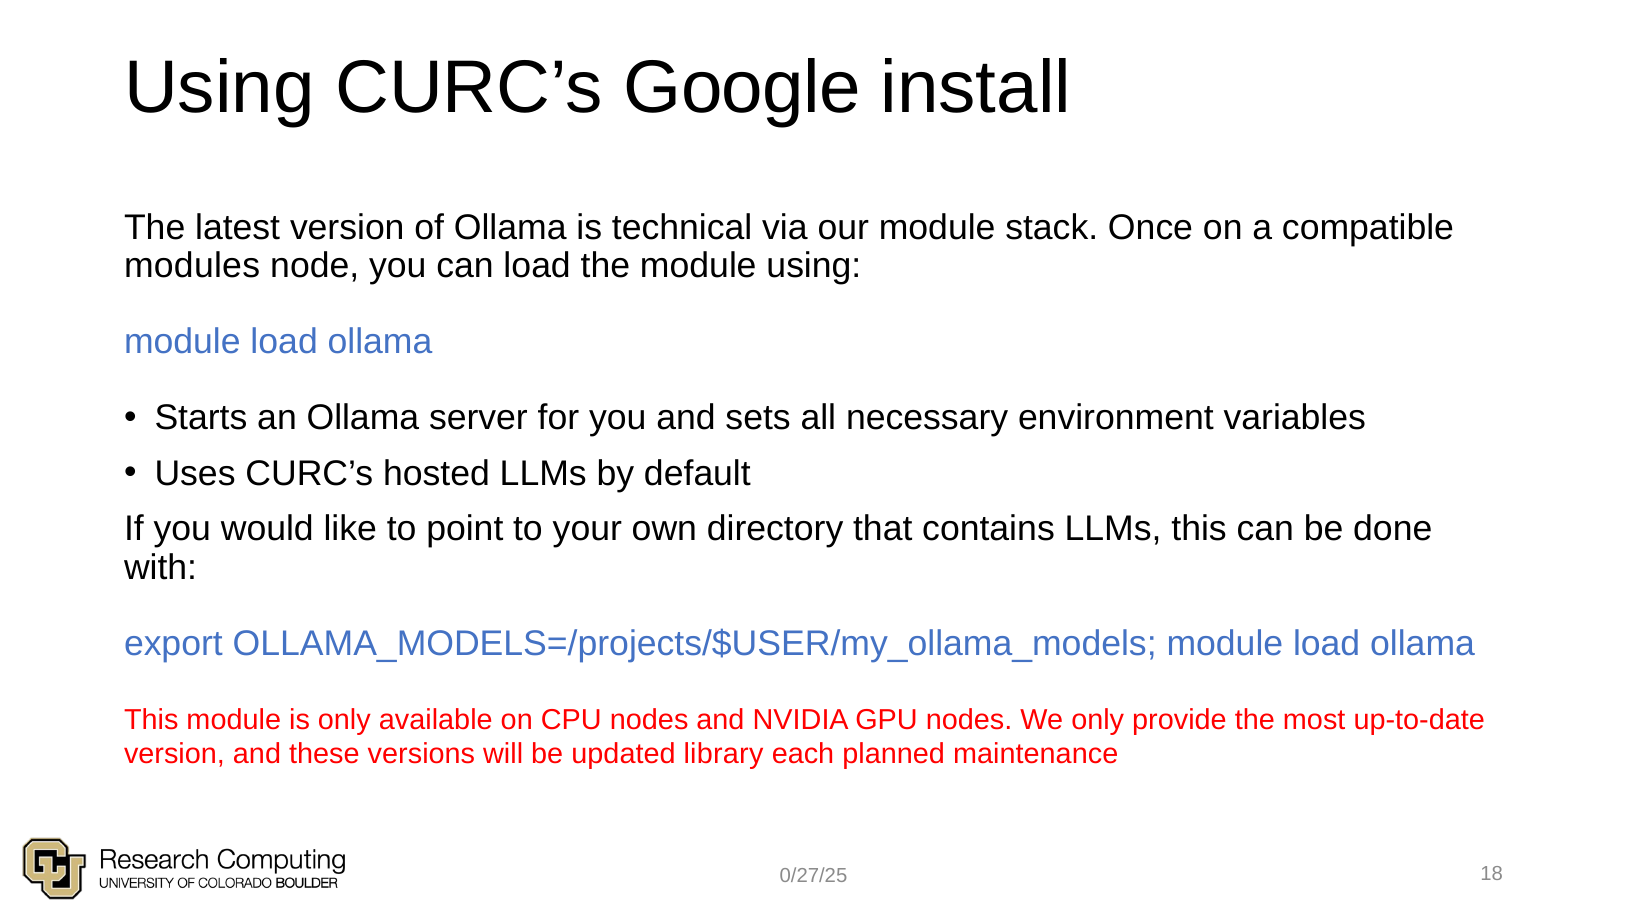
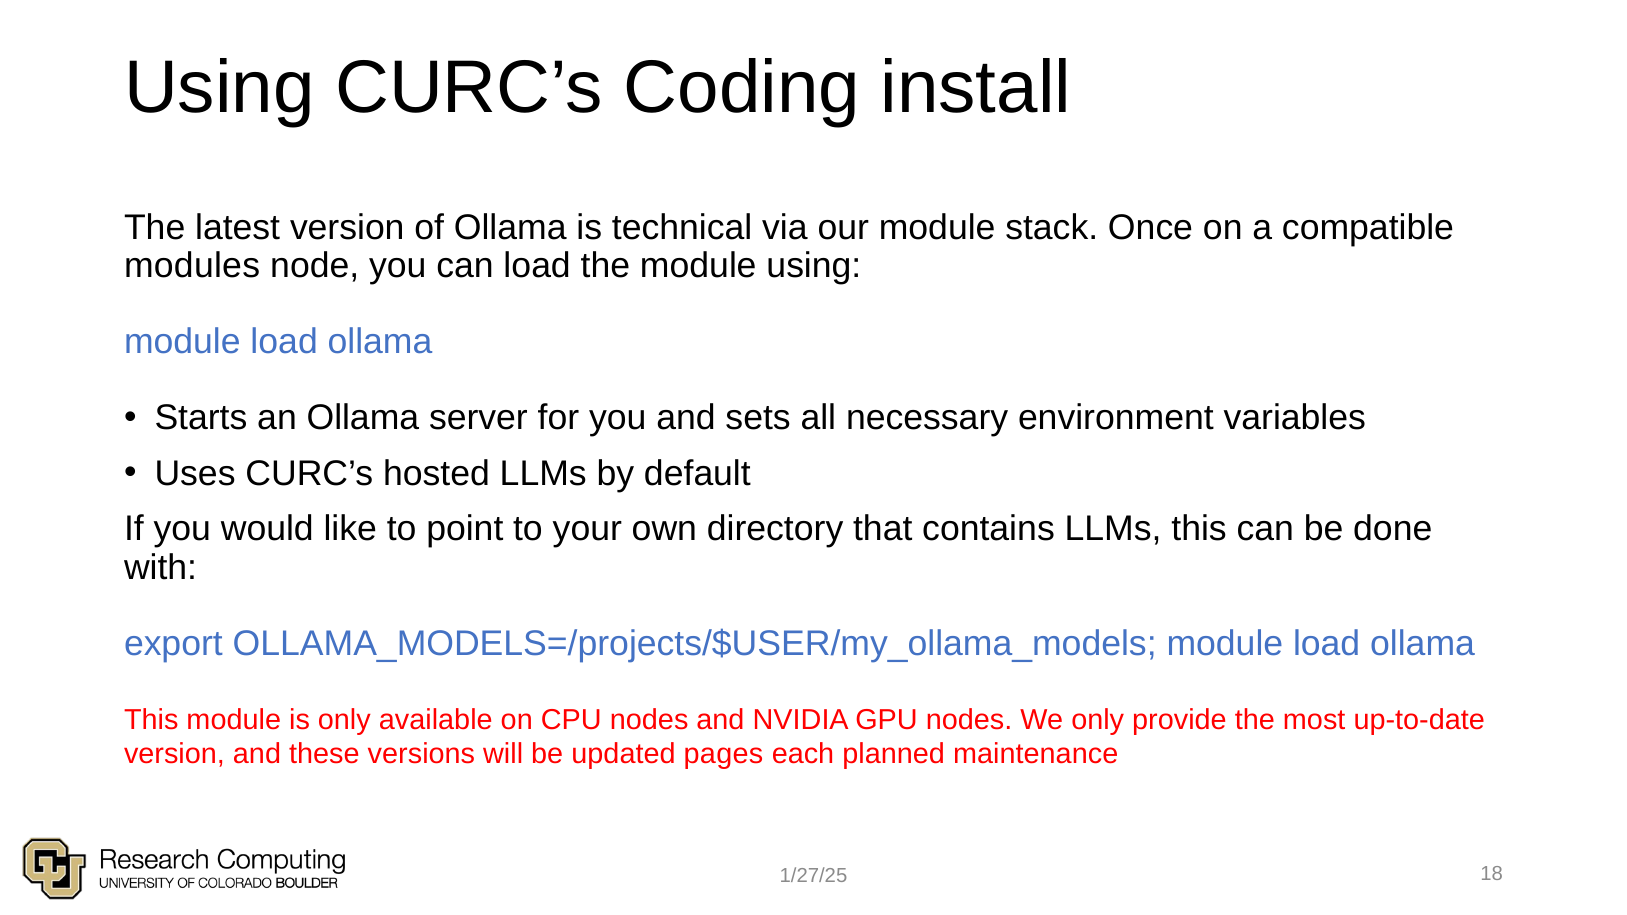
Google: Google -> Coding (742, 88)
library: library -> pages (723, 754)
0/27/25: 0/27/25 -> 1/27/25 (813, 876)
